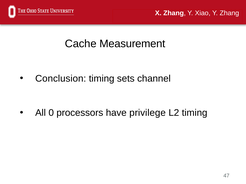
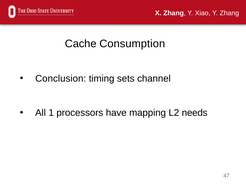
Measurement: Measurement -> Consumption (132, 44)
0: 0 -> 1 (51, 113)
privilege: privilege -> mapping (148, 113)
L2 timing: timing -> needs (195, 113)
